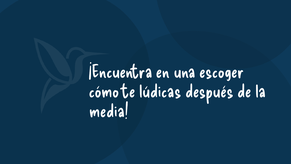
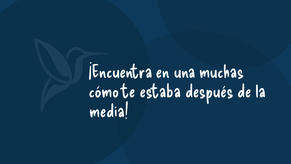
escoger: escoger -> muchas (222, 72)
lúdicas: lúdicas -> estaba (160, 91)
